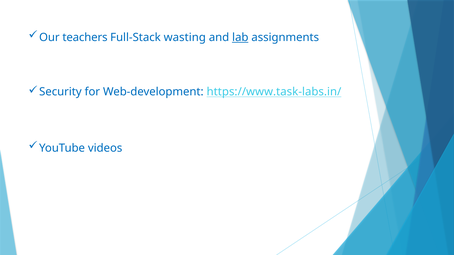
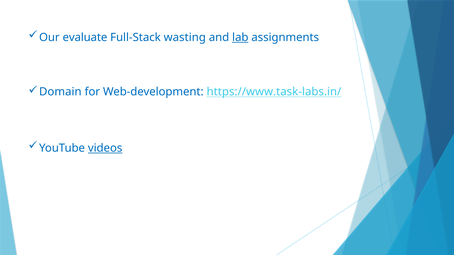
teachers: teachers -> evaluate (85, 37)
Security: Security -> Domain (60, 92)
videos underline: none -> present (105, 148)
